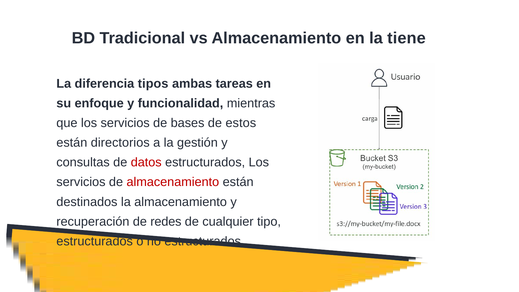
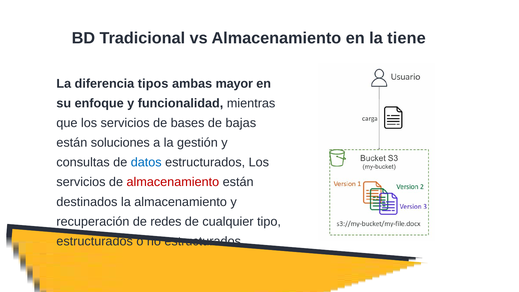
tareas: tareas -> mayor (234, 84)
estos: estos -> bajas (241, 123)
directorios: directorios -> soluciones (120, 143)
datos colour: red -> blue (146, 162)
